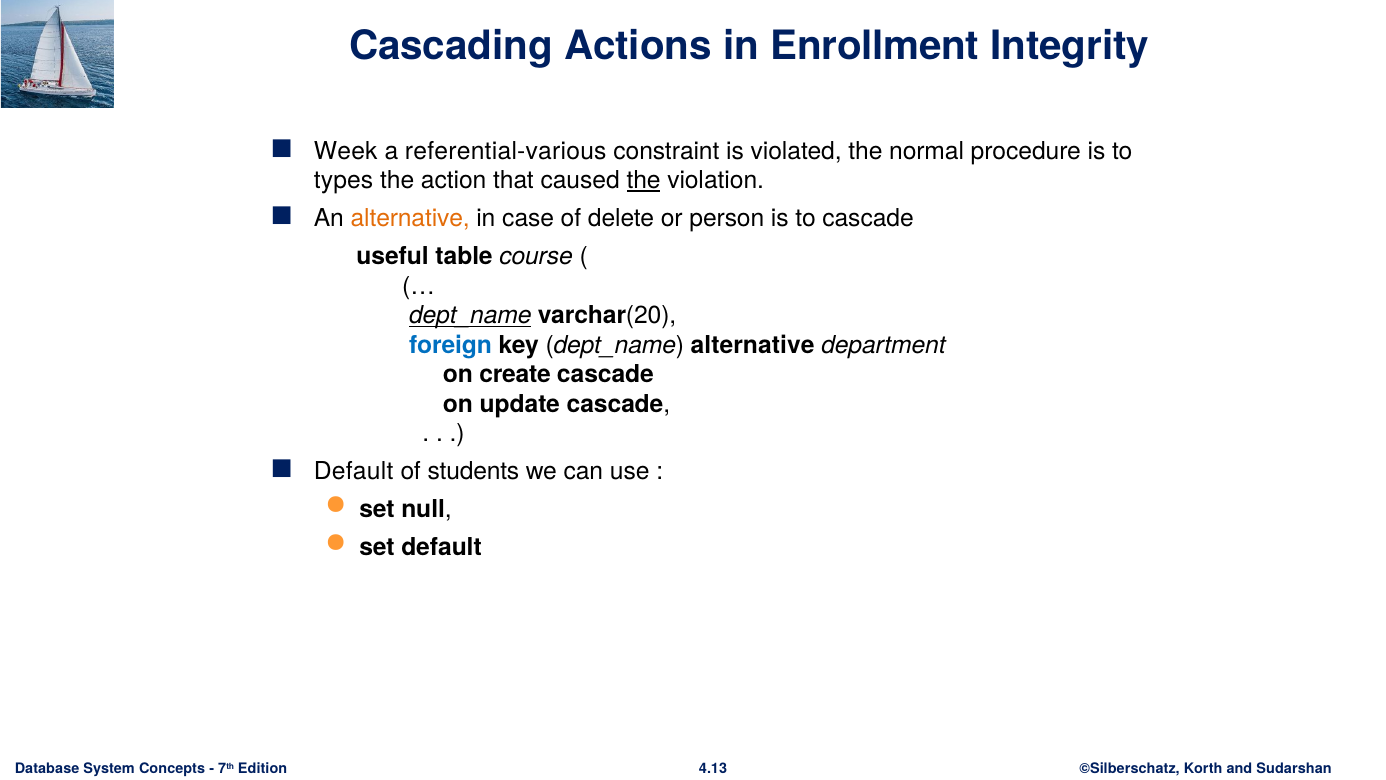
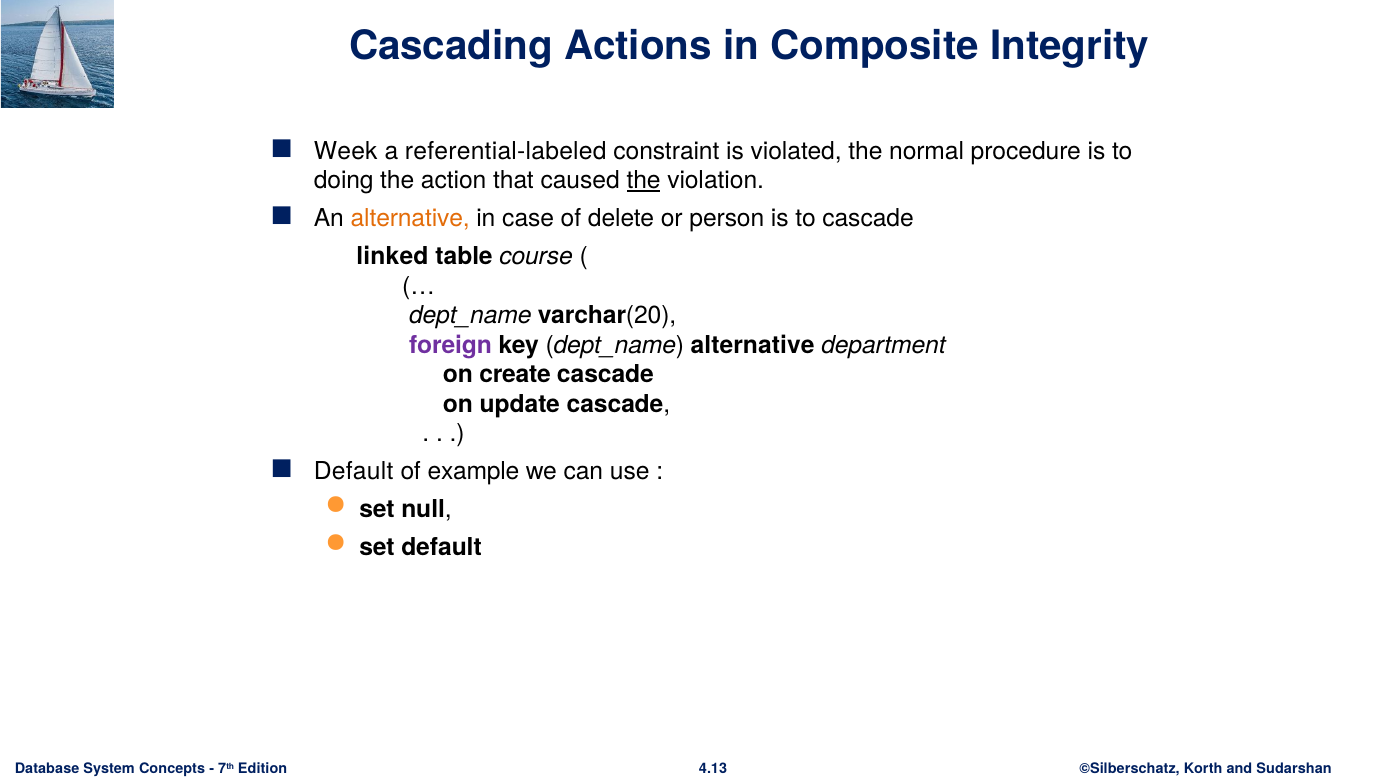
Enrollment: Enrollment -> Composite (875, 46)
referential-various: referential-various -> referential-labeled (506, 151)
types: types -> doing (344, 180)
useful: useful -> linked (392, 257)
dept_name underline: present -> none (470, 315)
foreign colour: blue -> purple (450, 345)
students: students -> example (473, 471)
